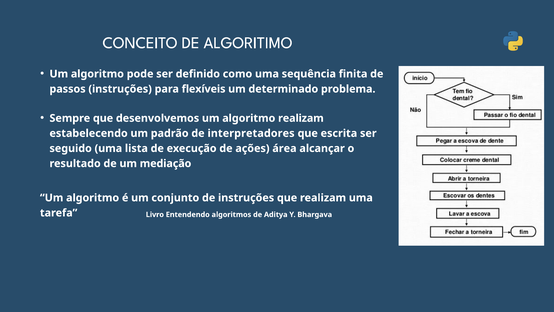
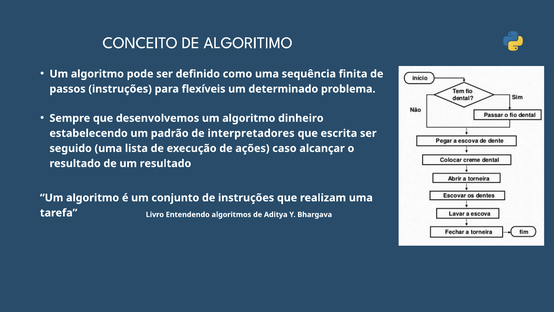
algoritmo realizam: realizam -> dinheiro (301, 118)
área: área -> caso (284, 148)
um mediação: mediação -> resultado (165, 163)
